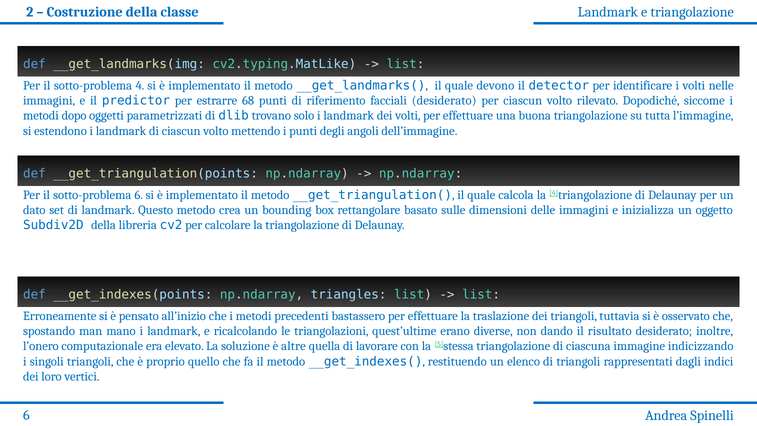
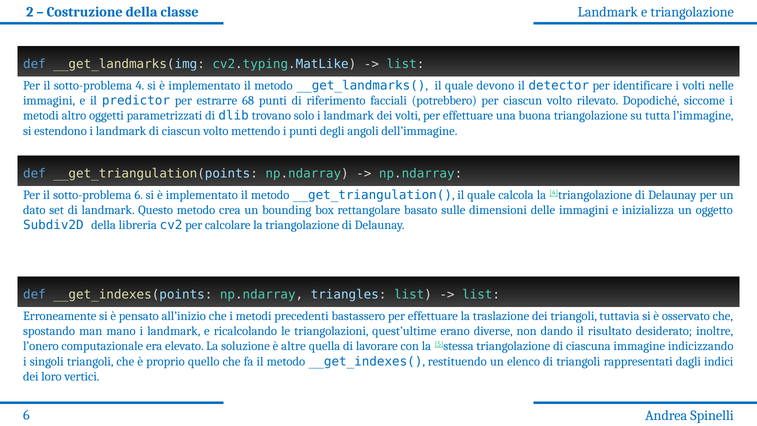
facciali desiderato: desiderato -> potrebbero (444, 101)
dopo: dopo -> altro (74, 116)
